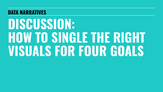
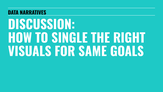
FOUR: FOUR -> SAME (93, 52)
